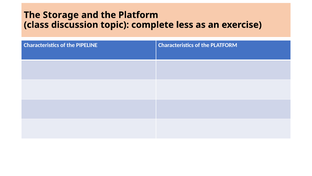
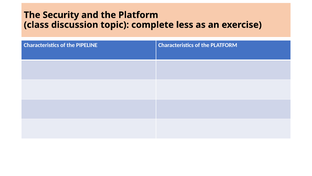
Storage: Storage -> Security (61, 15)
